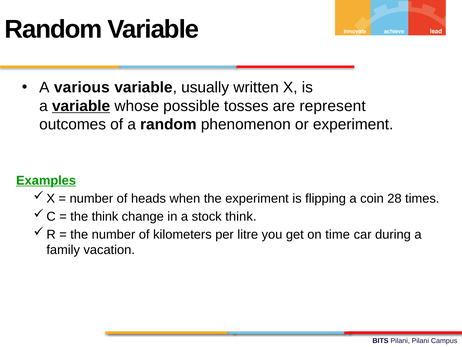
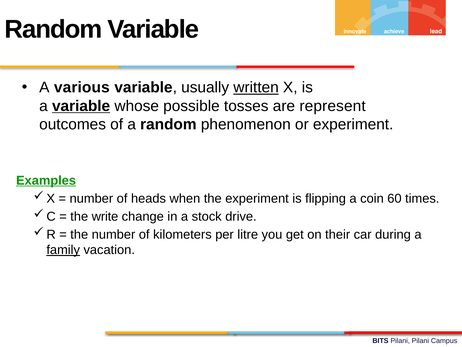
written underline: none -> present (256, 87)
28: 28 -> 60 (394, 198)
the think: think -> write (105, 216)
stock think: think -> drive (241, 216)
time: time -> their (338, 234)
family underline: none -> present (63, 250)
